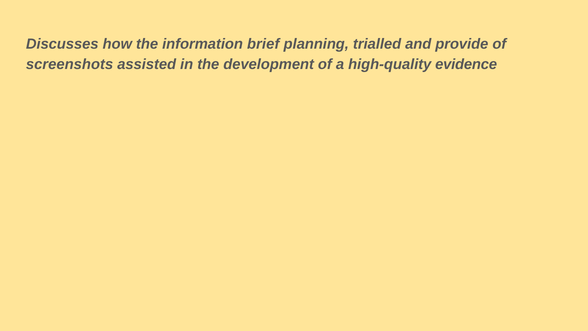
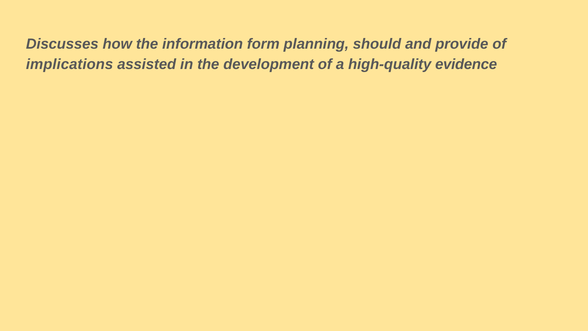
brief: brief -> form (263, 44)
trialled: trialled -> should (377, 44)
screenshots: screenshots -> implications (70, 64)
